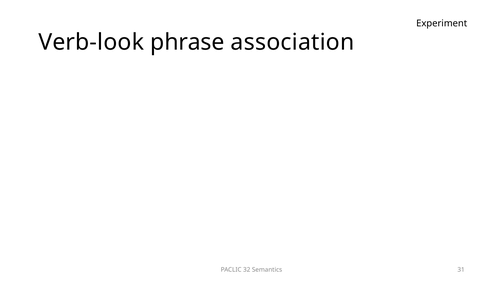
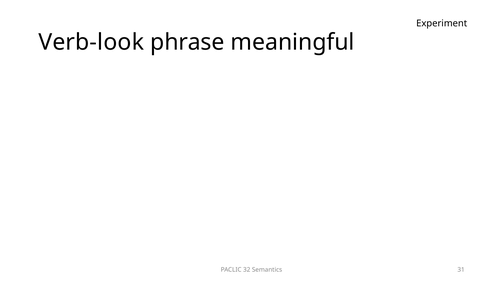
association: association -> meaningful (293, 42)
